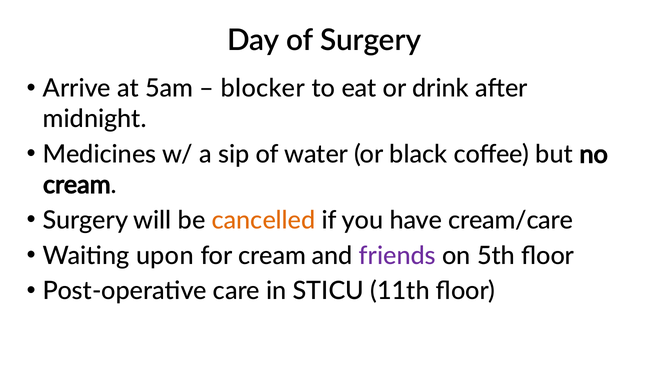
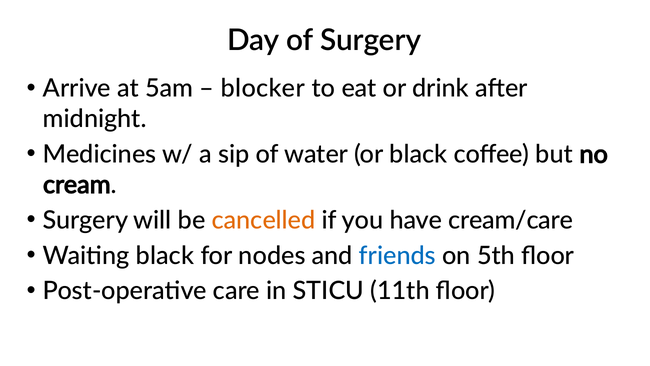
Waiting upon: upon -> black (165, 255)
for cream: cream -> nodes (272, 255)
friends colour: purple -> blue (397, 255)
